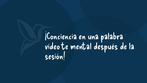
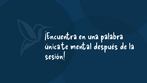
¡Conciencia: ¡Conciencia -> ¡Encuentra (61, 36)
vídeo: vídeo -> única (53, 46)
